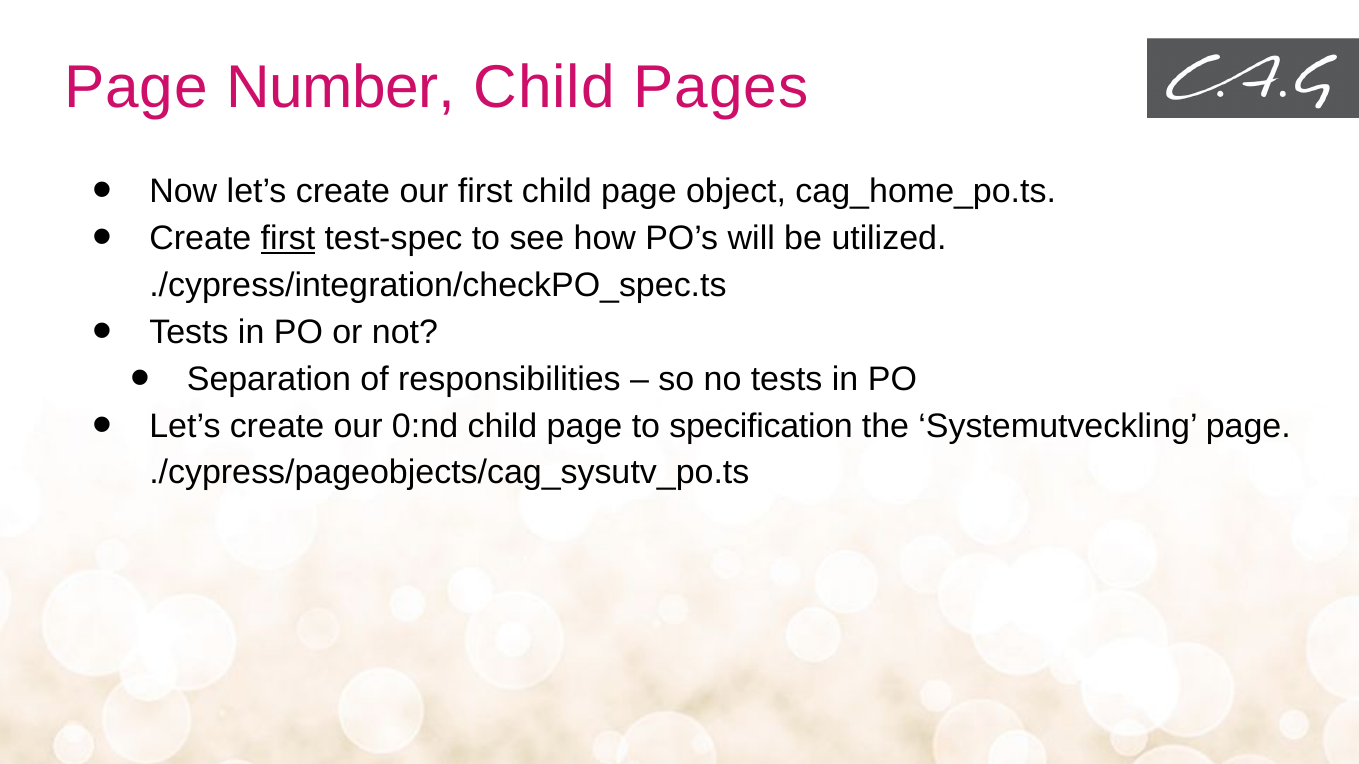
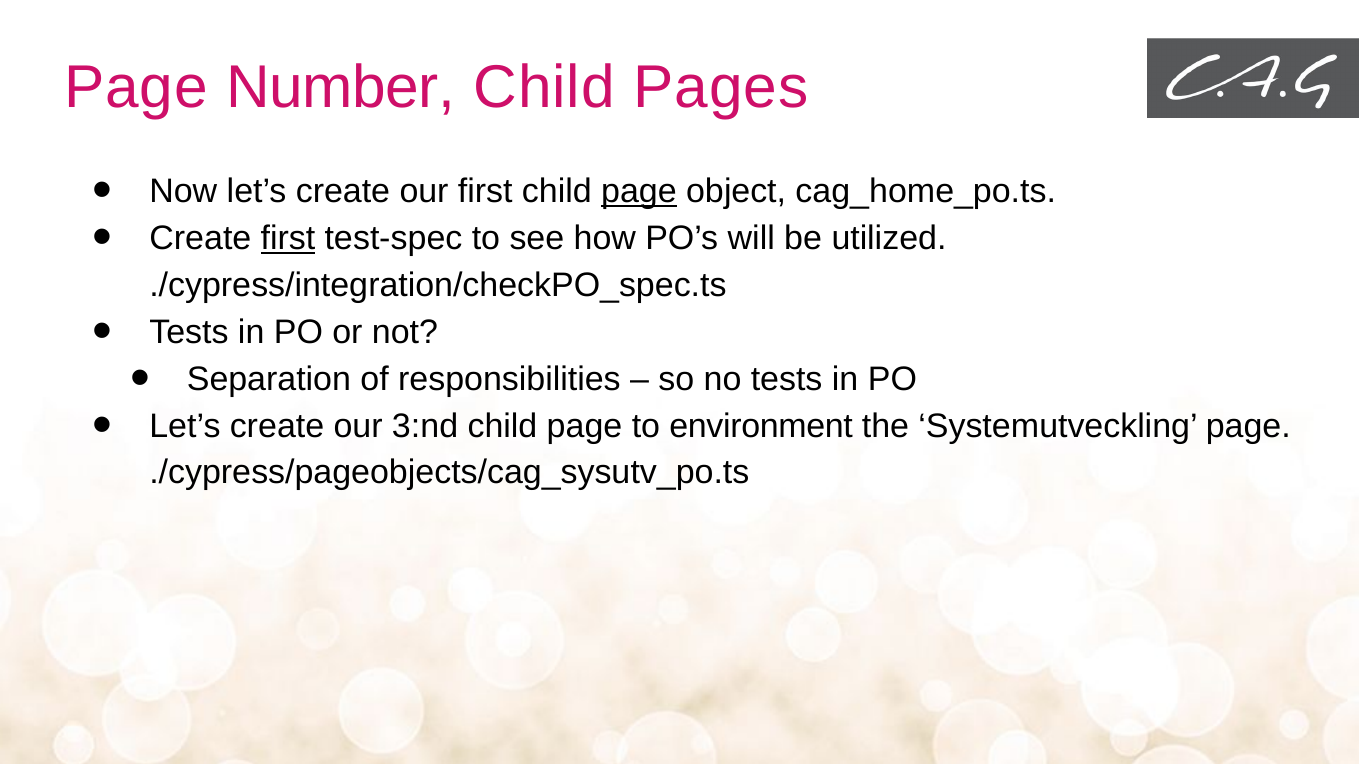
page underline: none -> present (639, 192)
0:nd: 0:nd -> 3:nd (425, 426)
specification: specification -> environment (761, 426)
